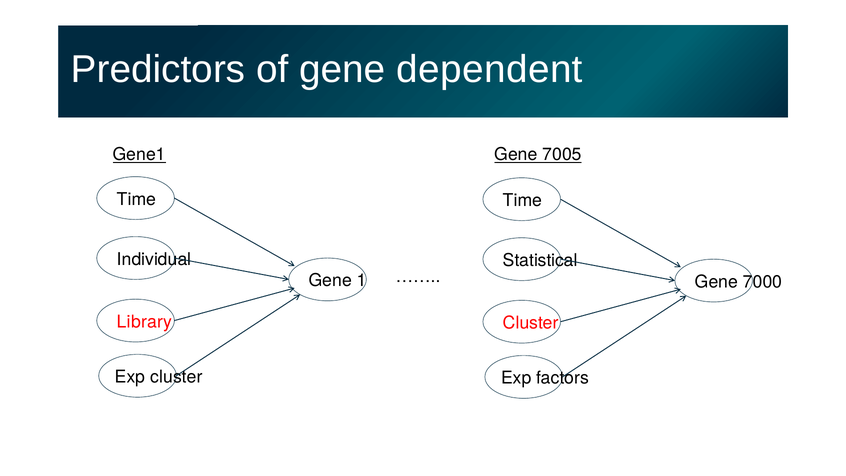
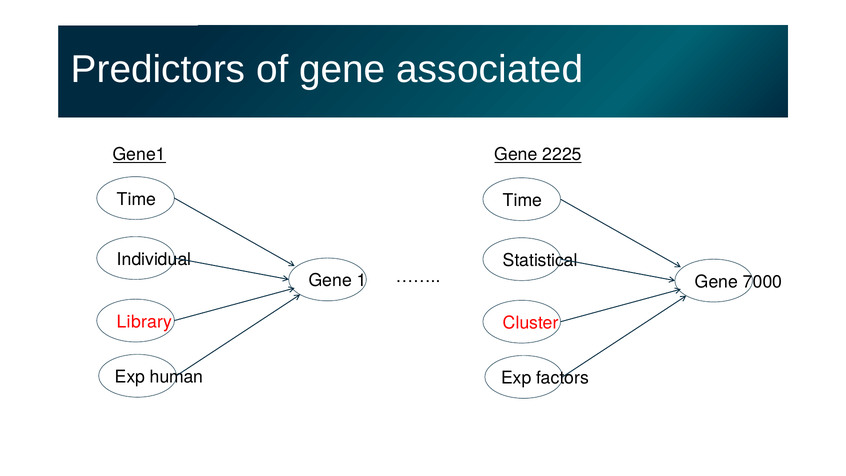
dependent: dependent -> associated (490, 69)
7005: 7005 -> 2225 (562, 154)
Exp cluster: cluster -> human (177, 377)
